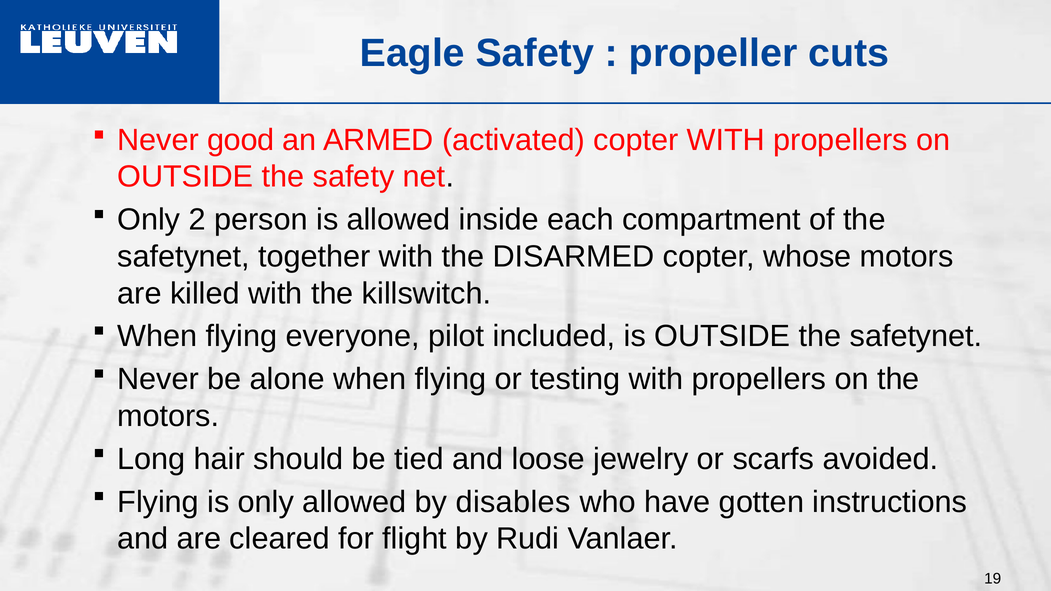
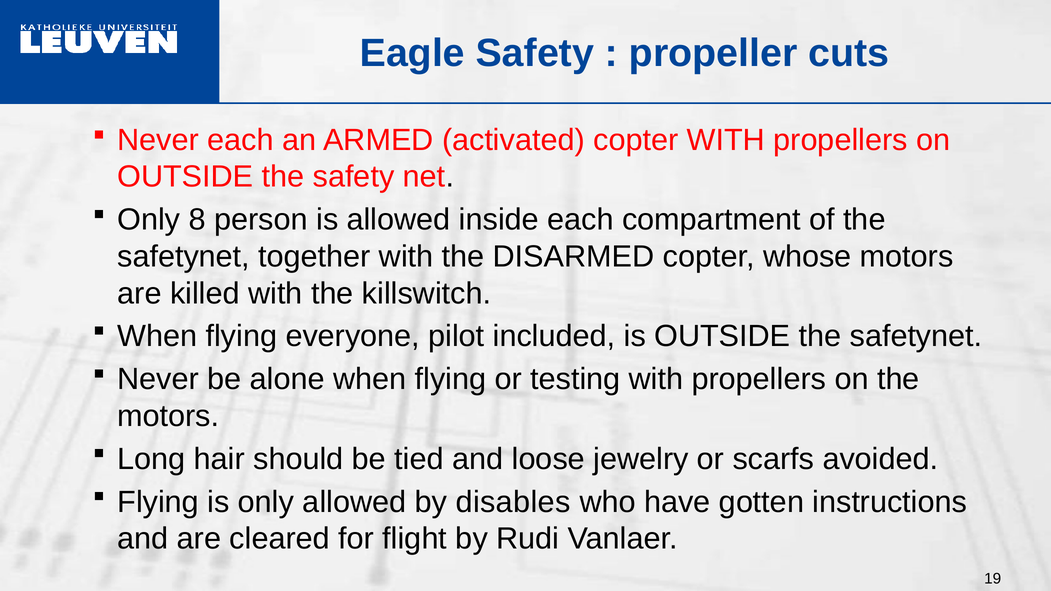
Never good: good -> each (241, 140)
2: 2 -> 8 (197, 220)
